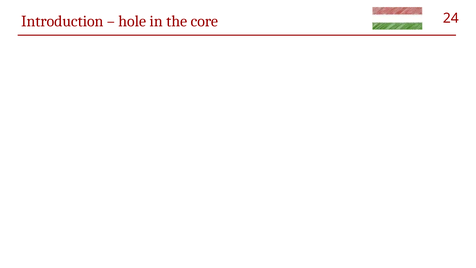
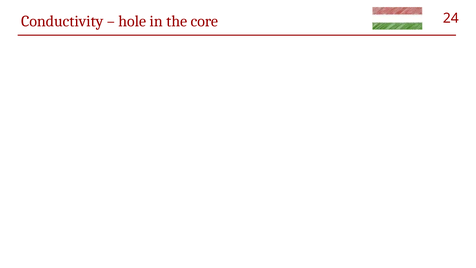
Introduction: Introduction -> Conductivity (62, 21)
